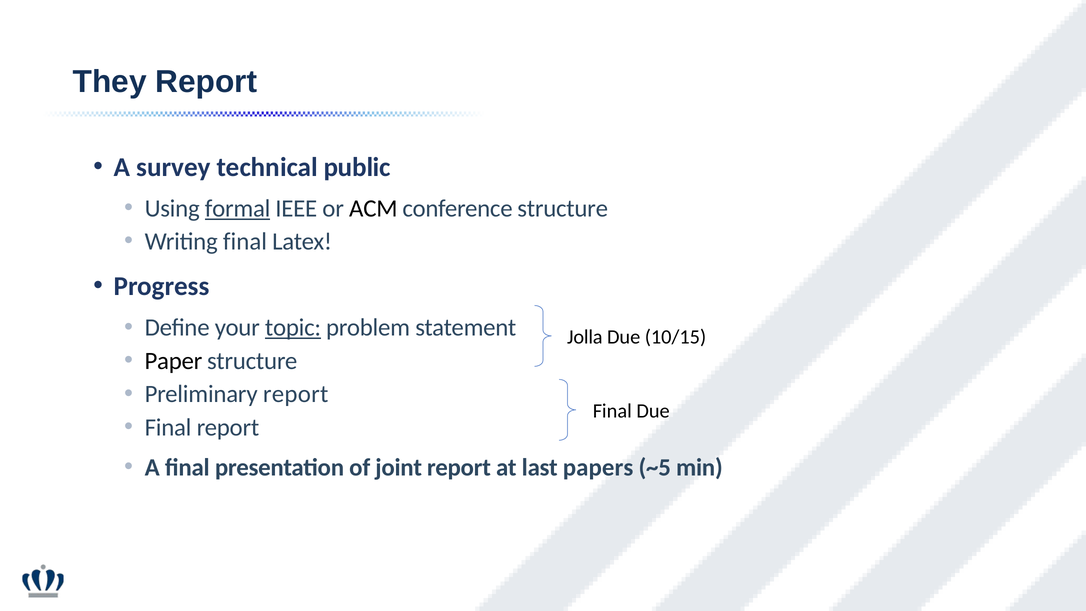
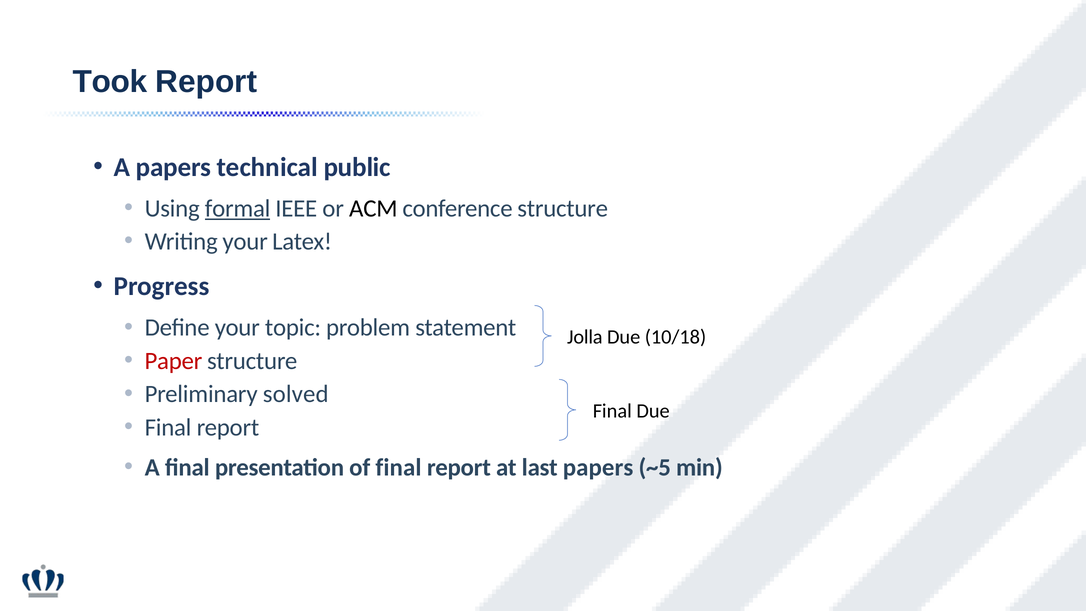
They: They -> Took (110, 82)
A survey: survey -> papers (174, 167)
Writing final: final -> your (245, 242)
topic underline: present -> none (293, 328)
10/15: 10/15 -> 10/18 (675, 337)
Paper colour: black -> red (173, 361)
Preliminary report: report -> solved (296, 394)
of joint: joint -> final (398, 467)
